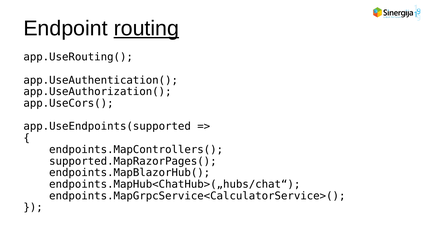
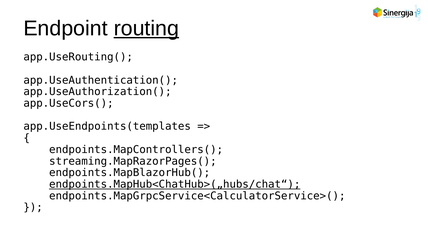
app.UseEndpoints(supported: app.UseEndpoints(supported -> app.UseEndpoints(templates (107, 126)
supported.MapRazorPages(: supported.MapRazorPages( -> streaming.MapRazorPages( (133, 161)
endpoints.MapHub<ChatHub>(„hubs/chat“ underline: none -> present (175, 184)
